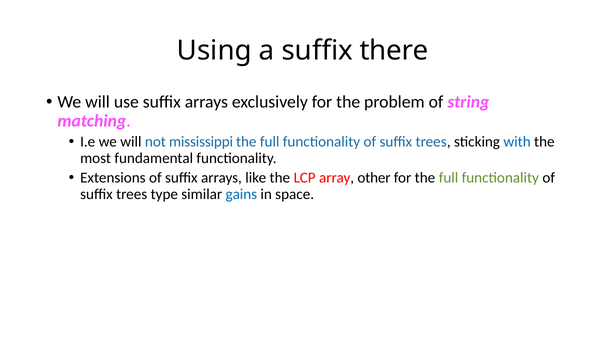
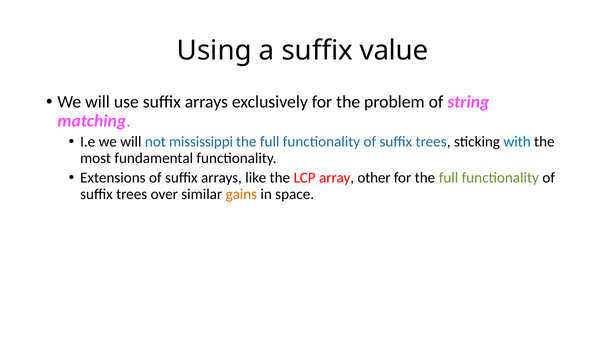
there: there -> value (394, 51)
type: type -> over (164, 194)
gains colour: blue -> orange (241, 194)
